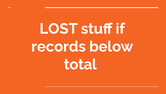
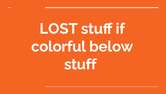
records: records -> colorful (59, 46)
total: total -> stuff (80, 64)
